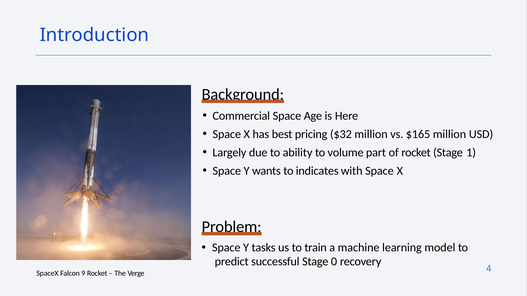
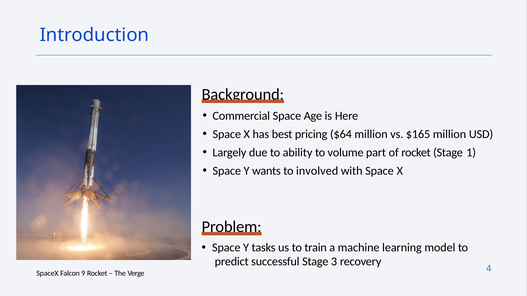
$32: $32 -> $64 (341, 134)
indicates: indicates -> involved (317, 171)
0: 0 -> 3 (334, 262)
